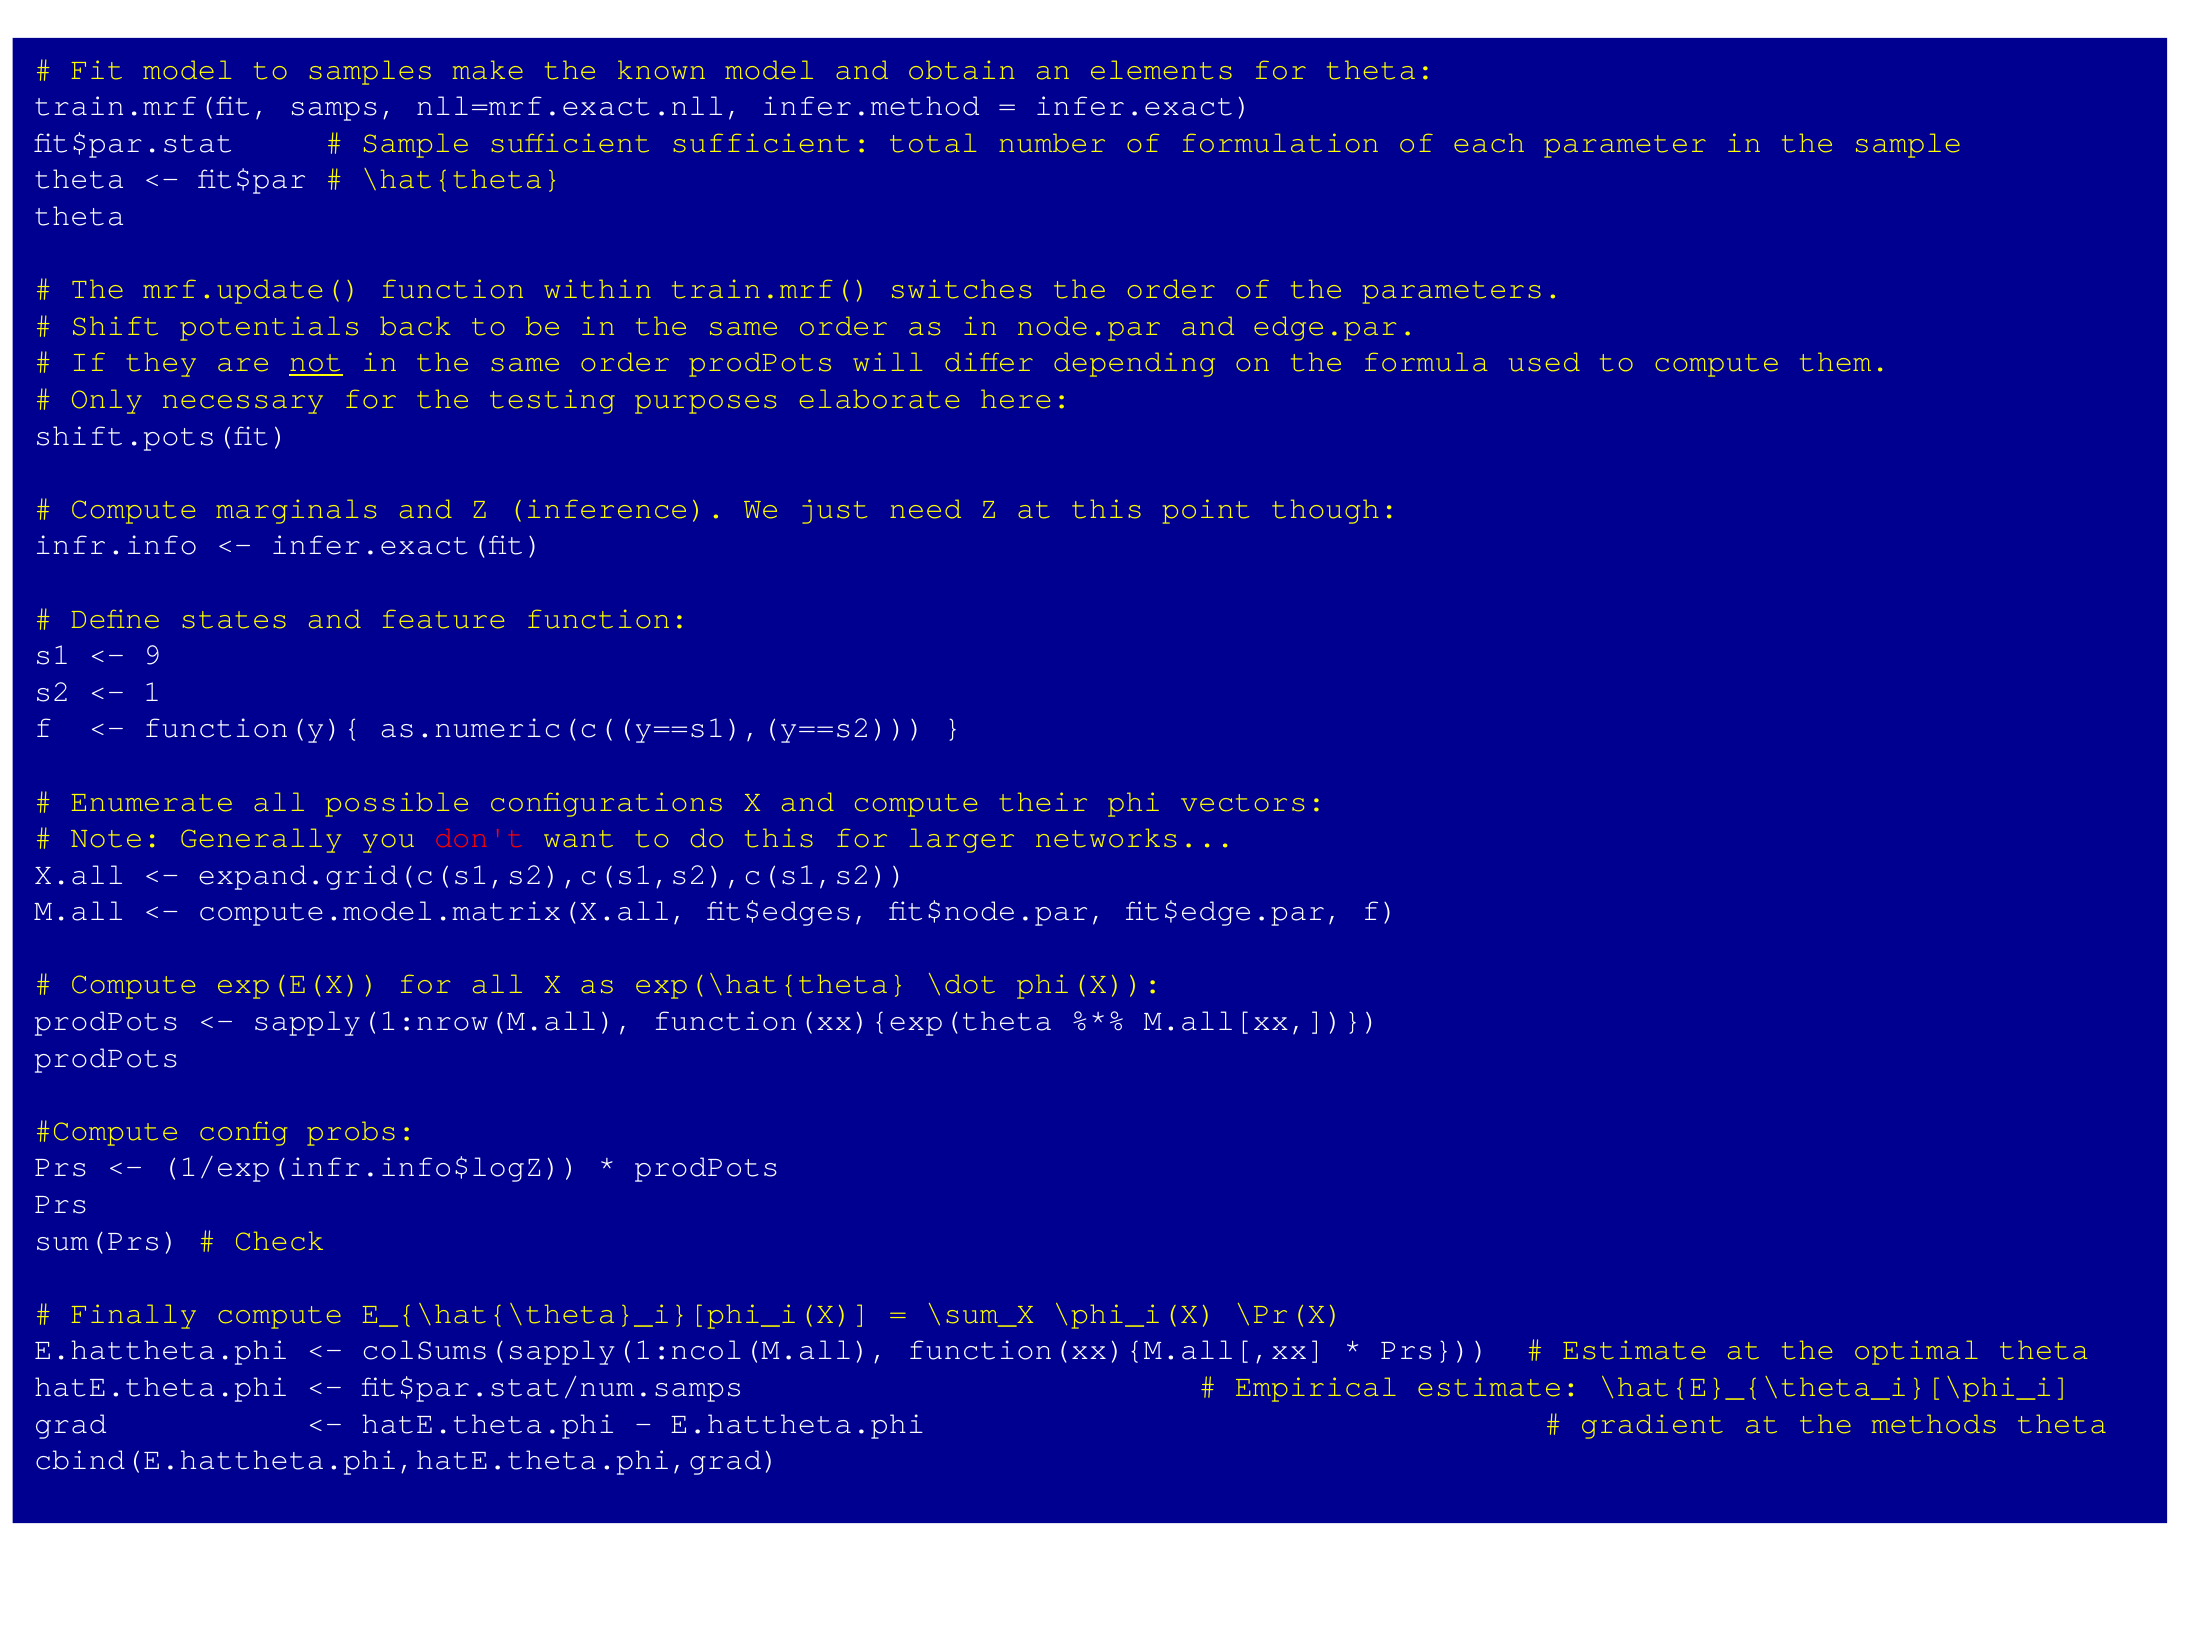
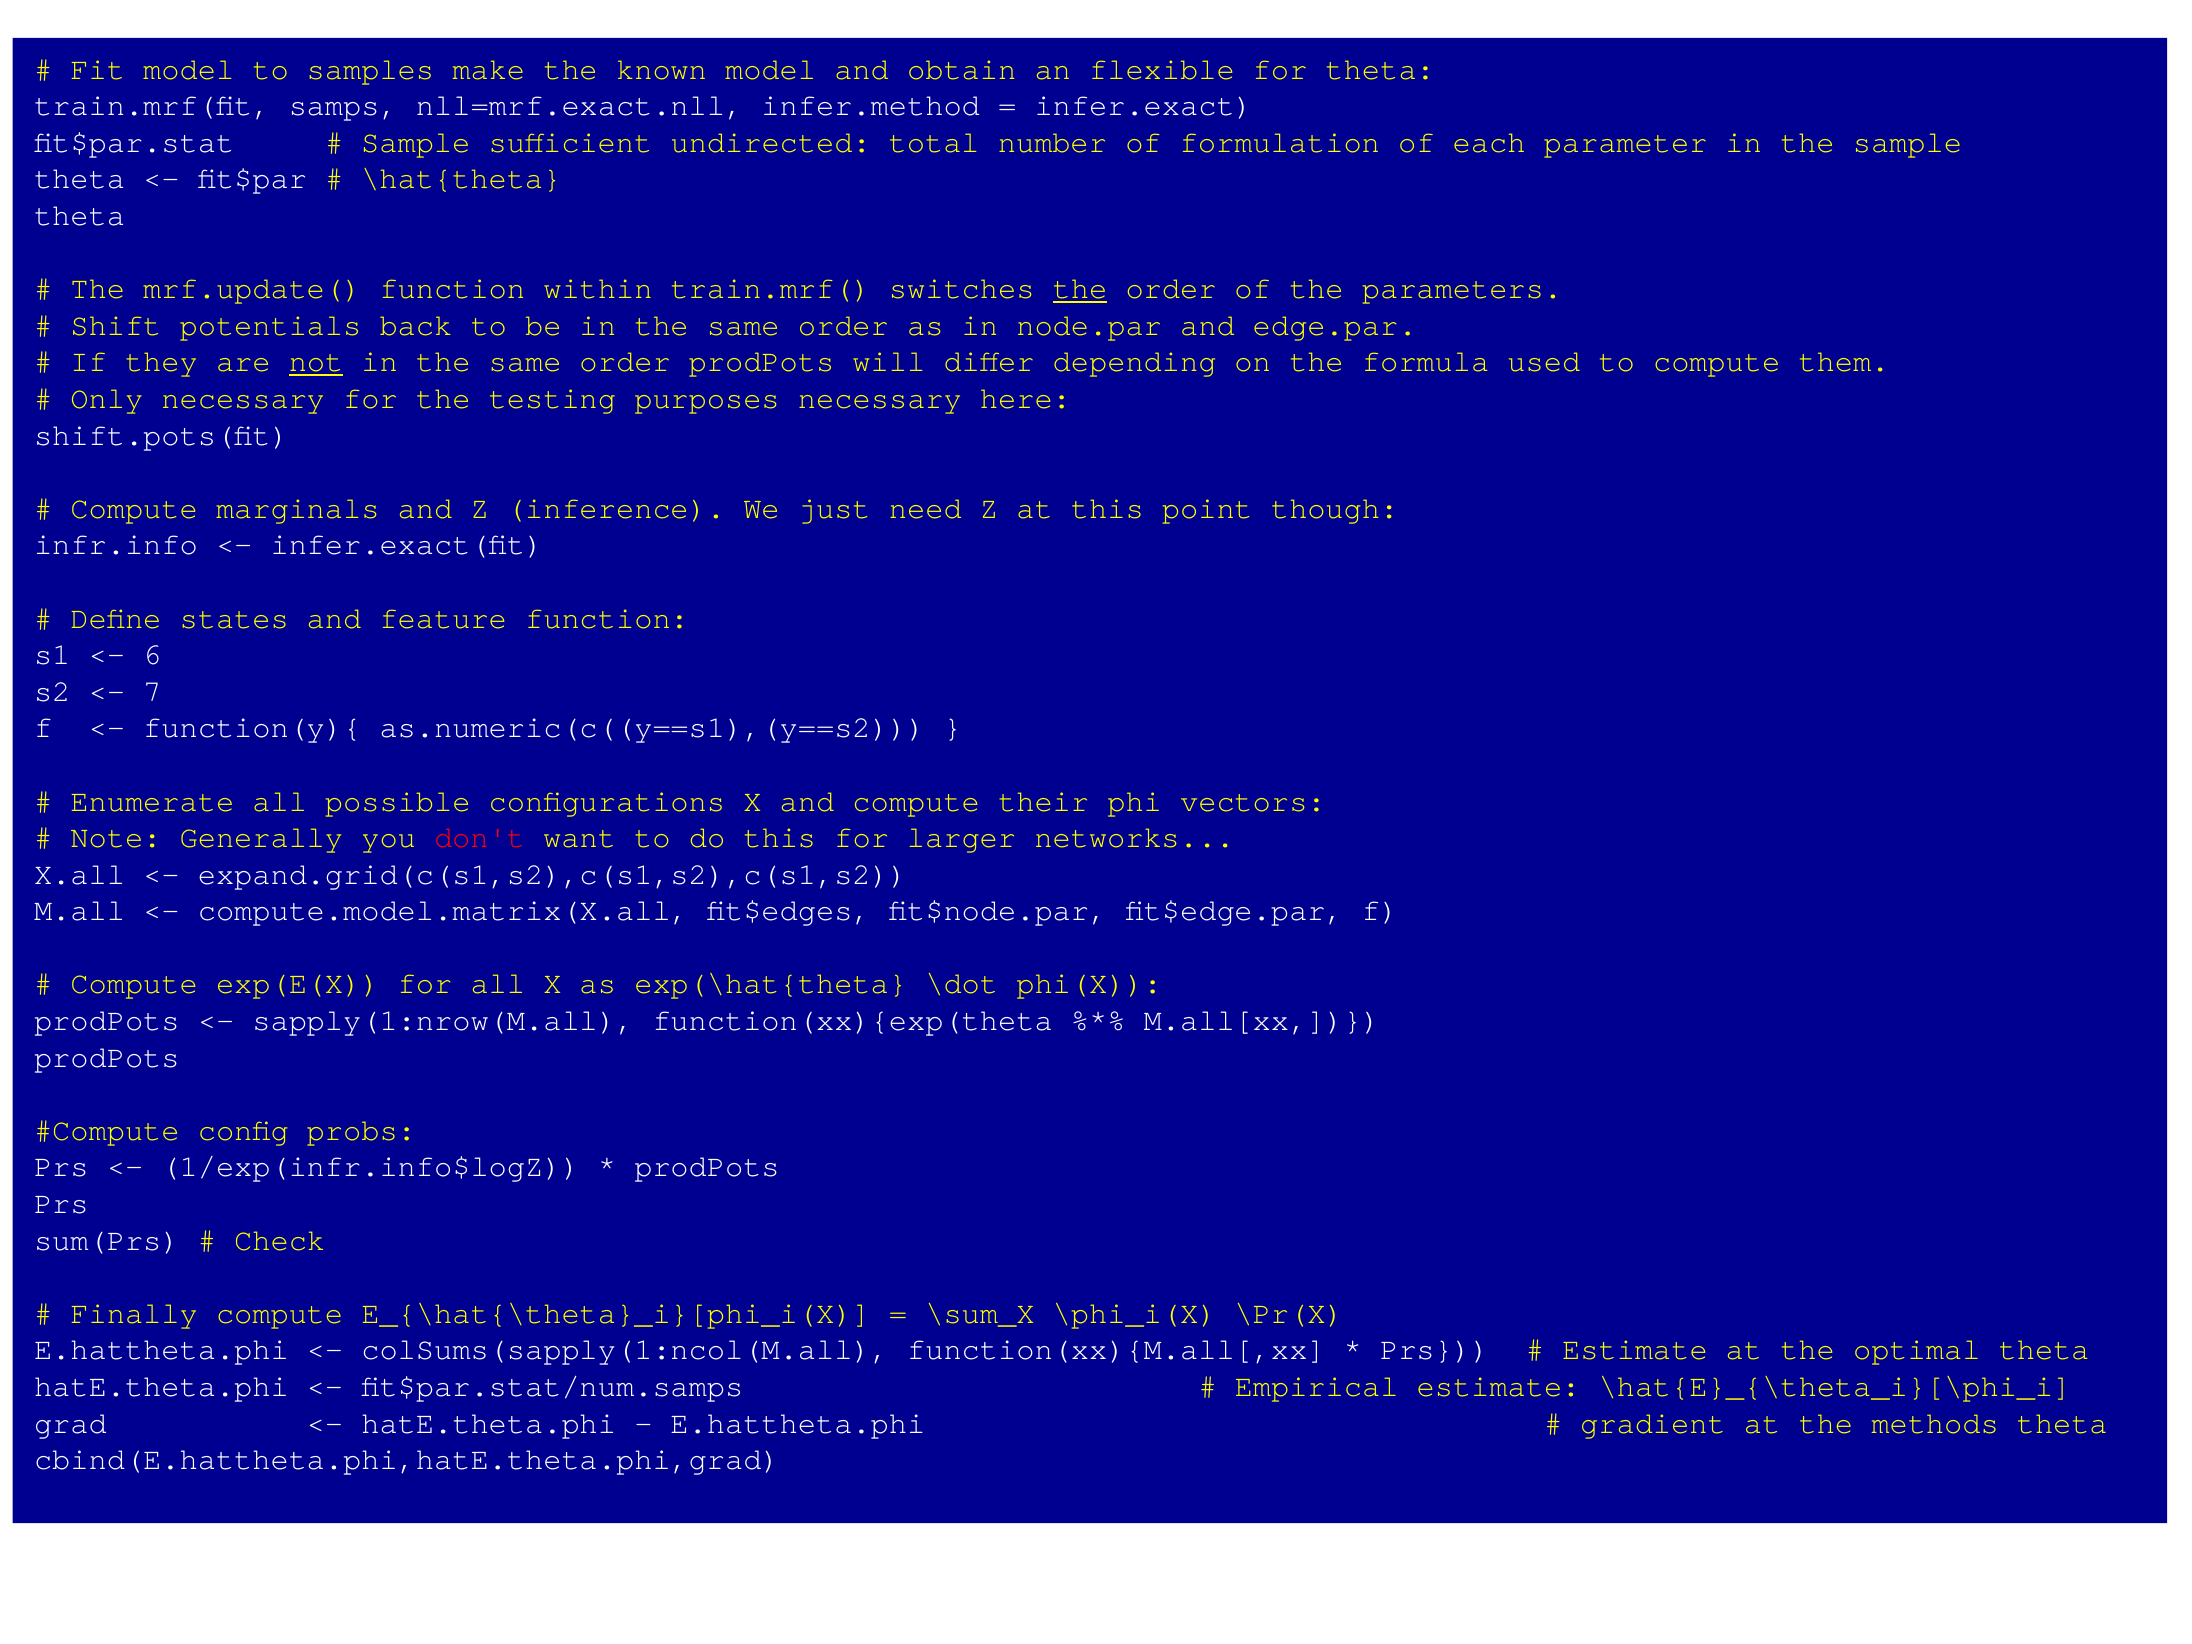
elements: elements -> flexible (1162, 69)
sufficient sufficient: sufficient -> undirected (771, 142)
the underline: none -> present (1080, 289)
purposes elaborate: elaborate -> necessary (880, 398)
9: 9 -> 6 (152, 655)
1: 1 -> 7 (152, 691)
